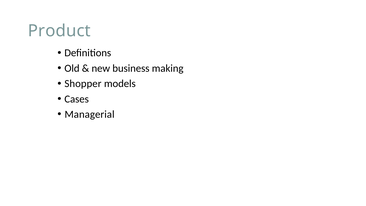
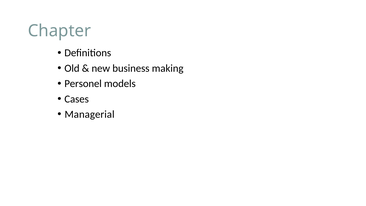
Product: Product -> Chapter (59, 31)
Shopper: Shopper -> Personel (83, 84)
